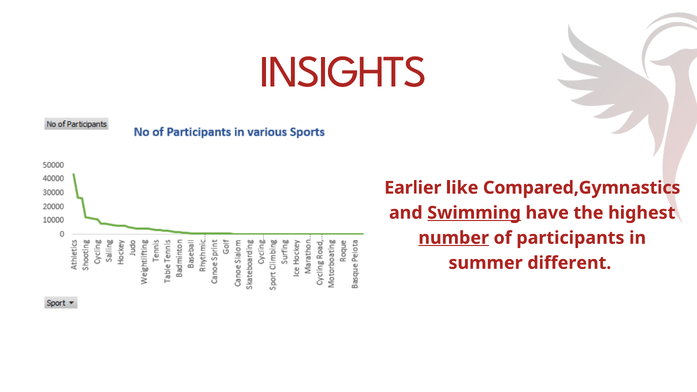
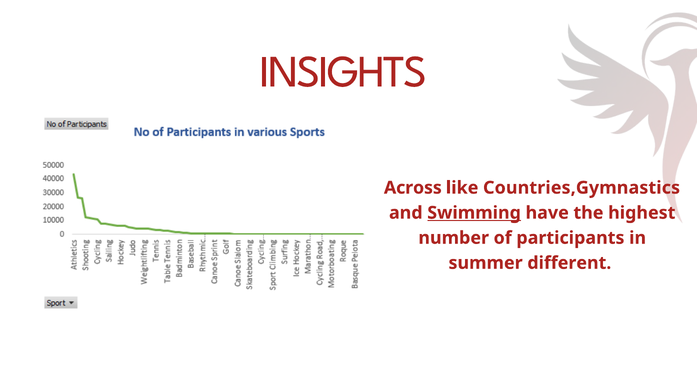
Earlier: Earlier -> Across (413, 188)
Compared,Gymnastics: Compared,Gymnastics -> Countries,Gymnastics (582, 188)
number underline: present -> none (454, 238)
